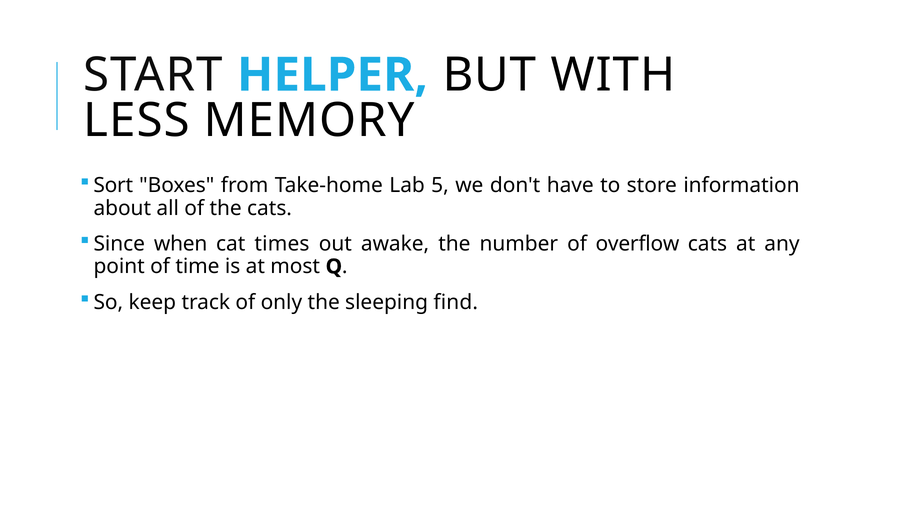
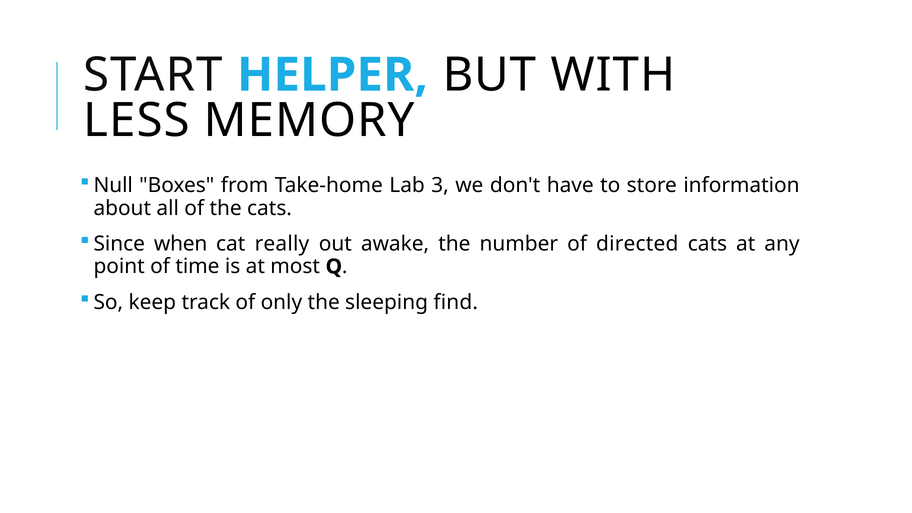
Sort: Sort -> Null (113, 186)
5: 5 -> 3 (440, 186)
times: times -> really (282, 244)
overflow: overflow -> directed (637, 244)
